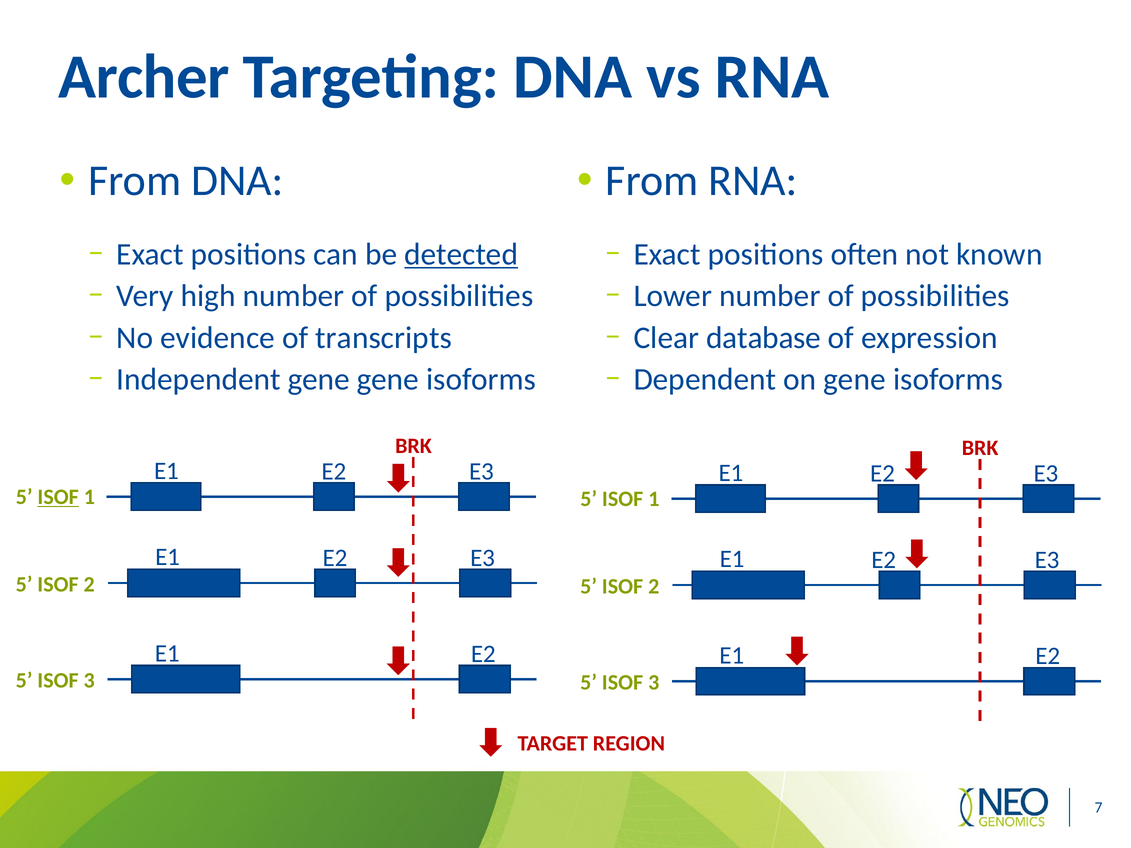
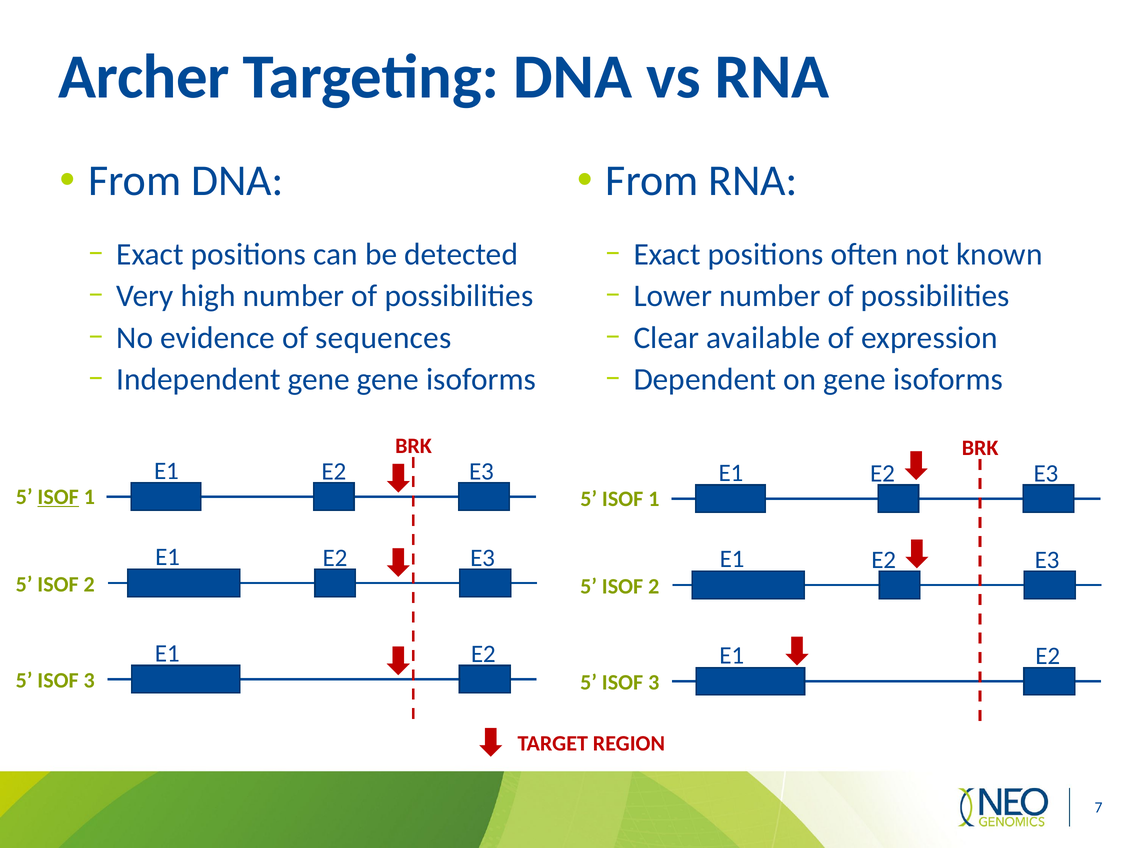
detected underline: present -> none (461, 254)
transcripts: transcripts -> sequences (384, 338)
database: database -> available (763, 338)
